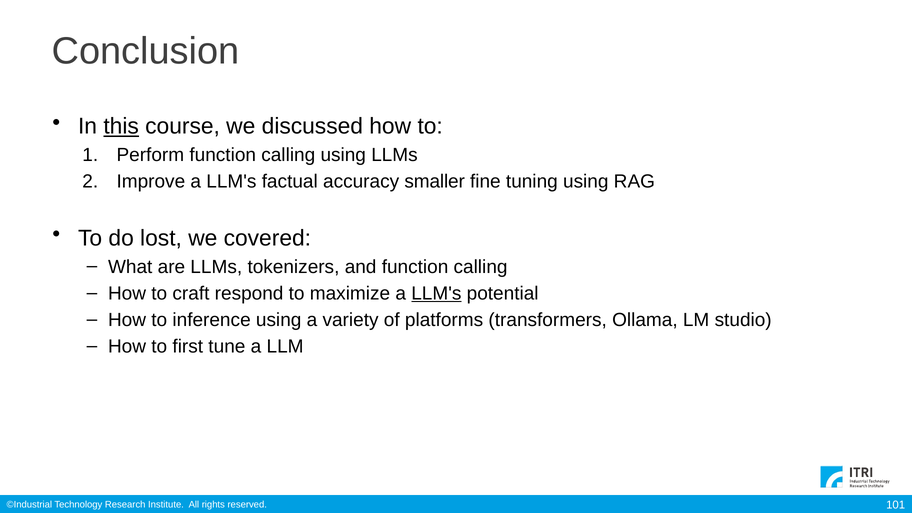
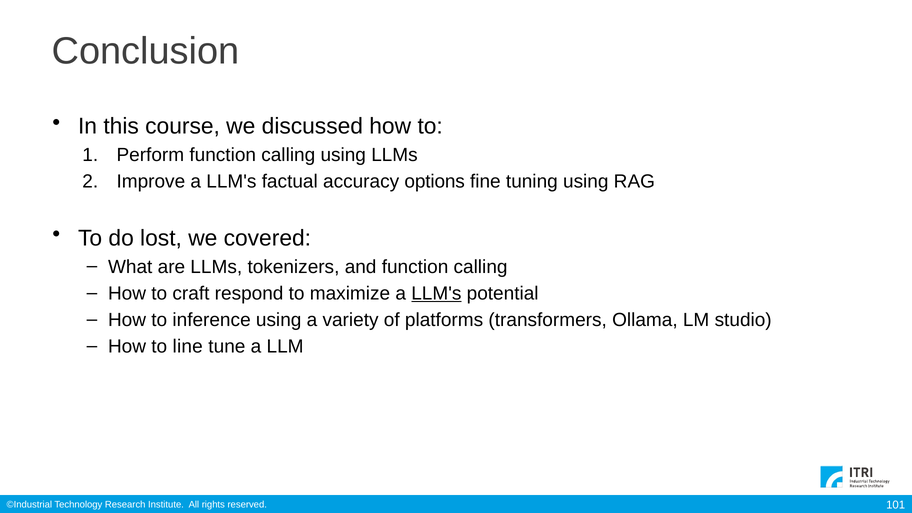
this underline: present -> none (121, 126)
smaller: smaller -> options (435, 182)
first: first -> line (188, 347)
